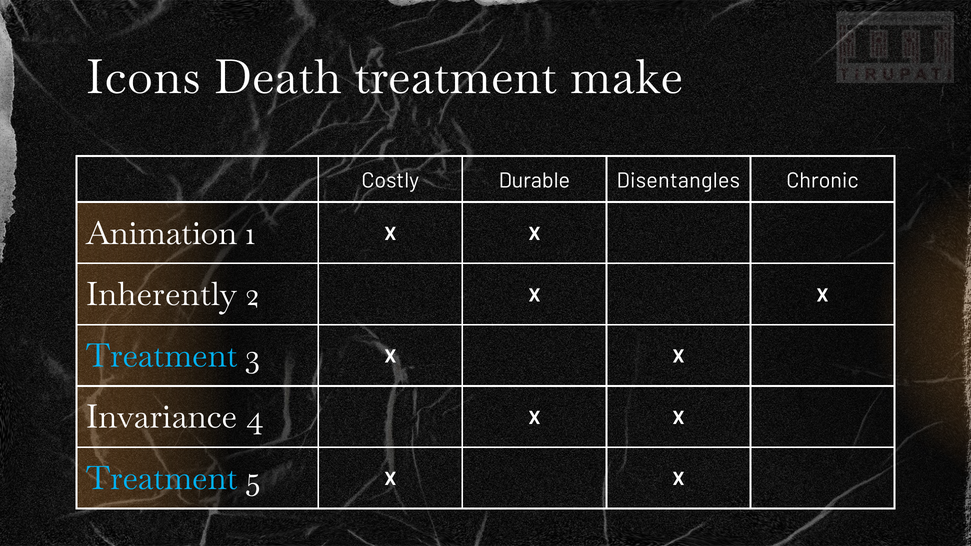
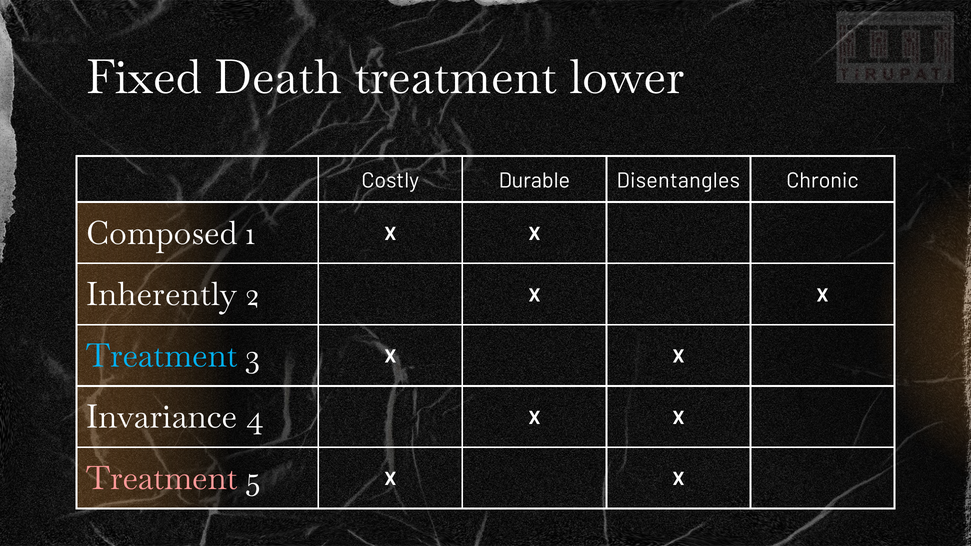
Icons: Icons -> Fixed (144, 78)
make: make -> lower (627, 78)
Animation: Animation -> Composed (162, 234)
Treatment colour: light blue -> pink (162, 479)
